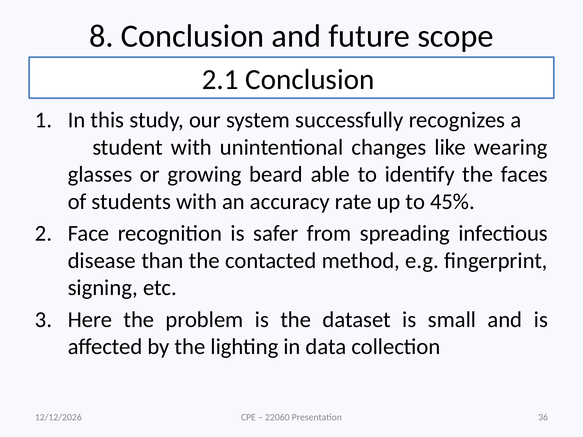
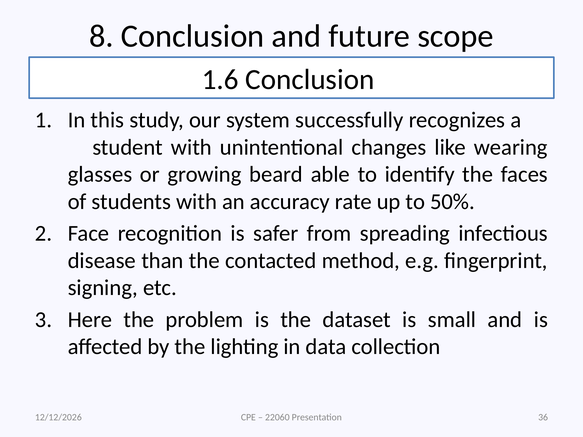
2.1: 2.1 -> 1.6 (220, 80)
45%: 45% -> 50% (452, 202)
